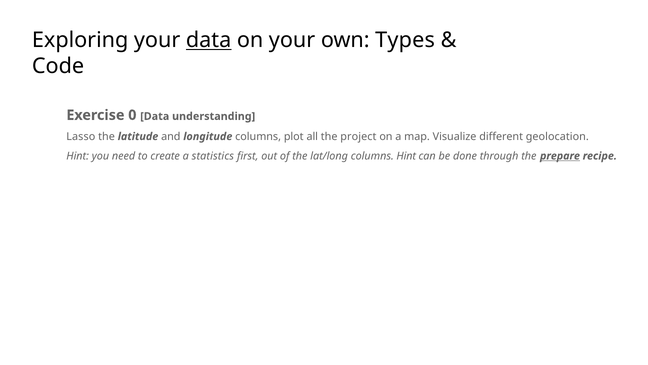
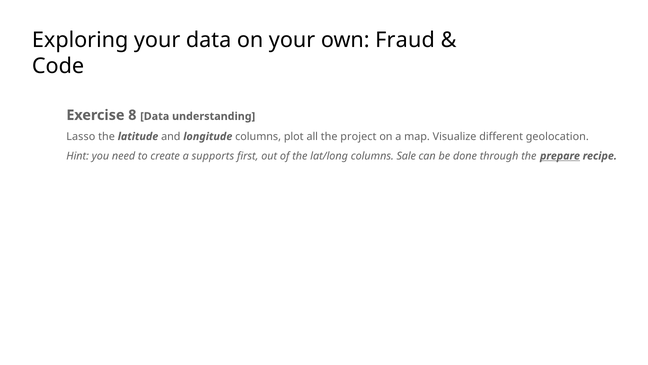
data underline: present -> none (209, 40)
Types: Types -> Fraud (405, 40)
0: 0 -> 8 (132, 115)
statistics: statistics -> supports (213, 156)
columns Hint: Hint -> Sale (406, 156)
